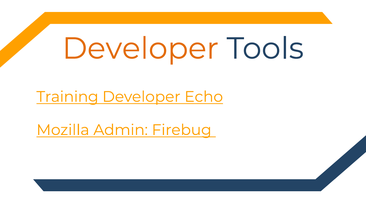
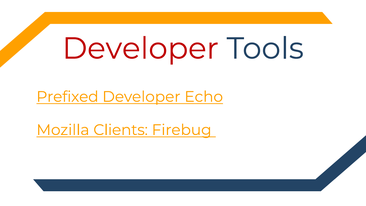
Developer colour: orange -> red (140, 49)
Training: Training -> Prefixed (67, 97)
Admin: Admin -> Clients (121, 130)
